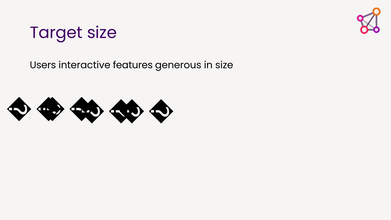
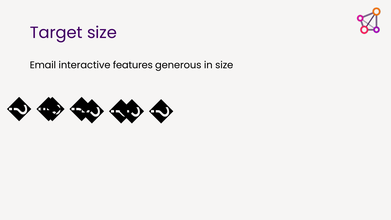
Users: Users -> Email (43, 65)
